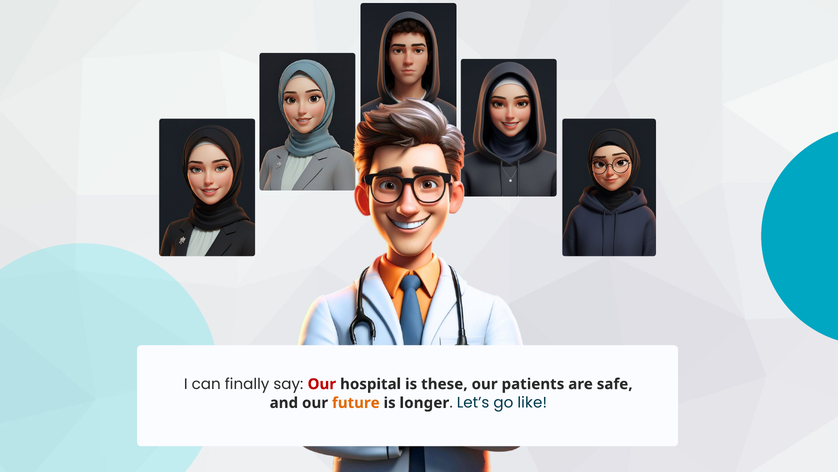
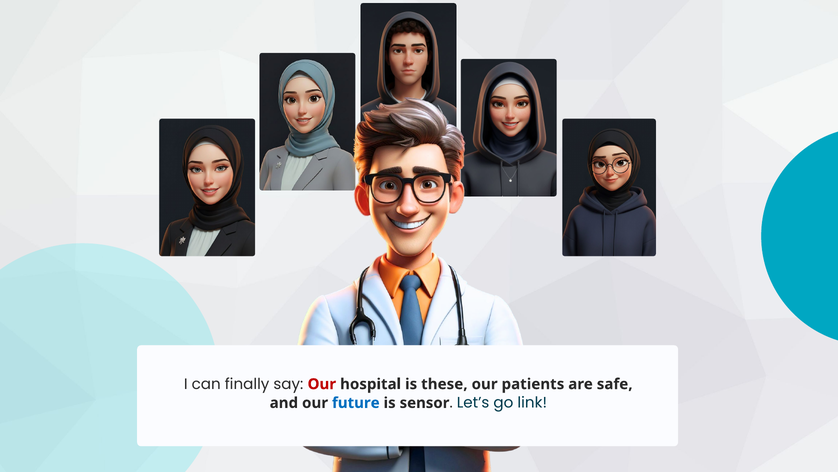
future colour: orange -> blue (356, 402)
longer: longer -> sensor (424, 402)
like: like -> link (532, 402)
